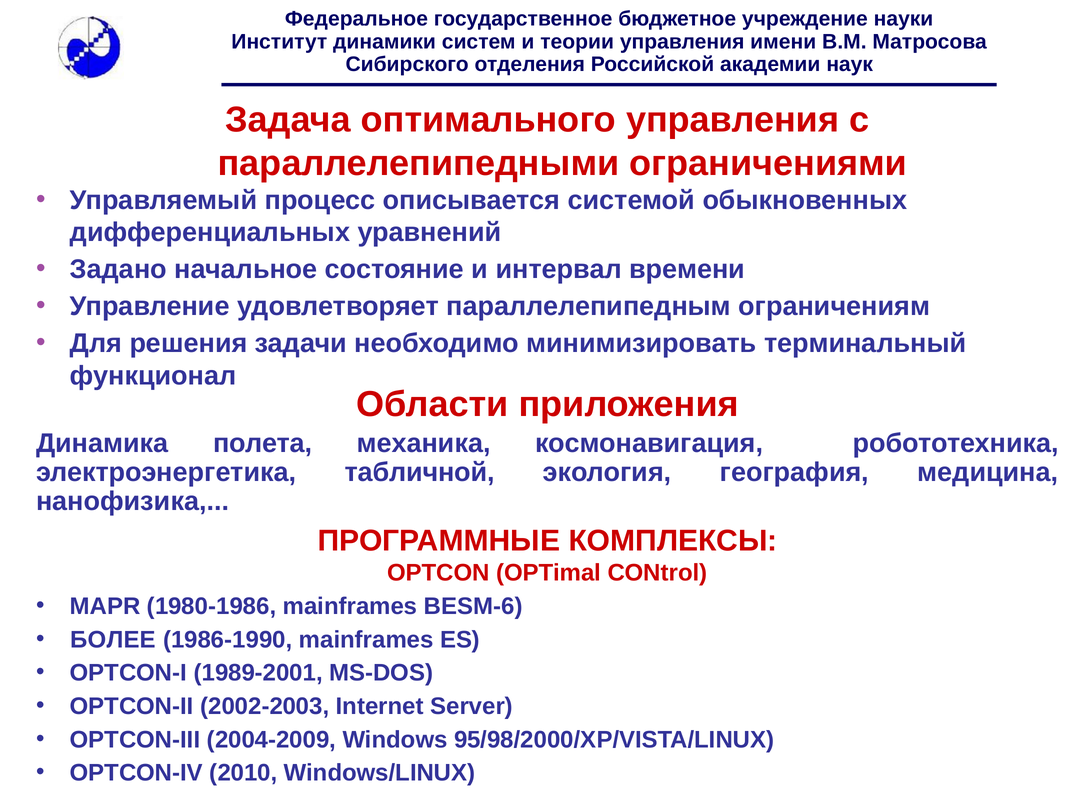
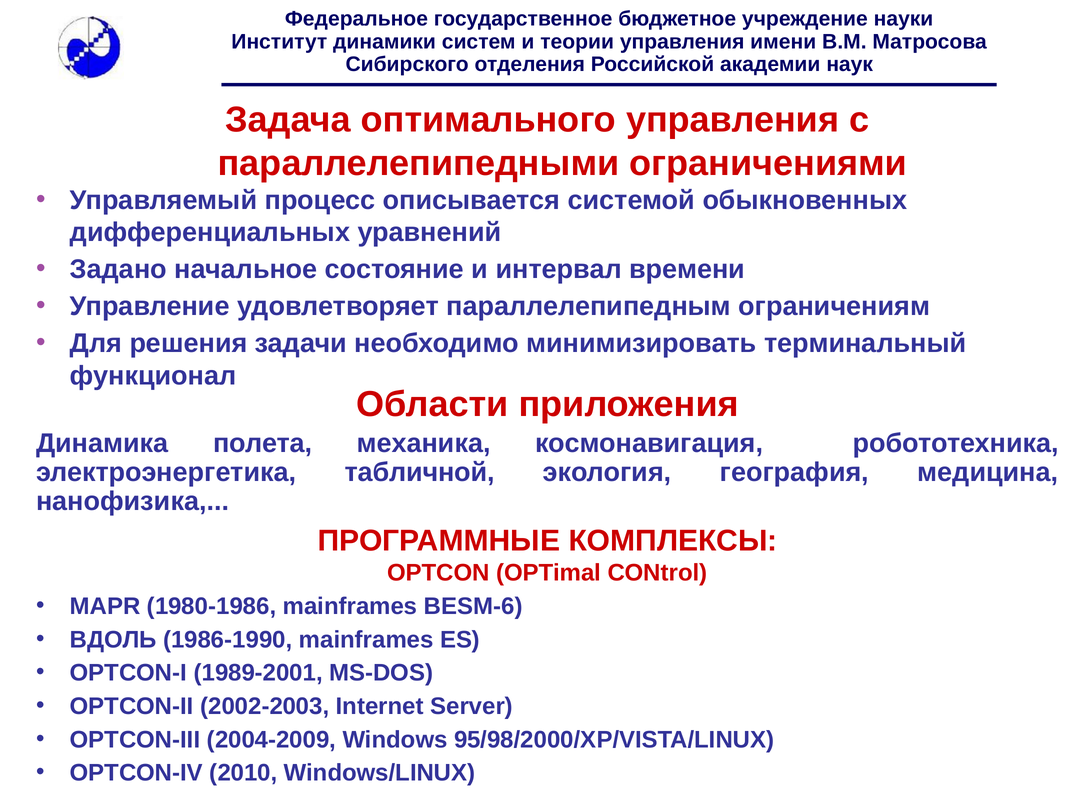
БОЛЕЕ: БОЛЕЕ -> ВДОЛЬ (113, 640)
